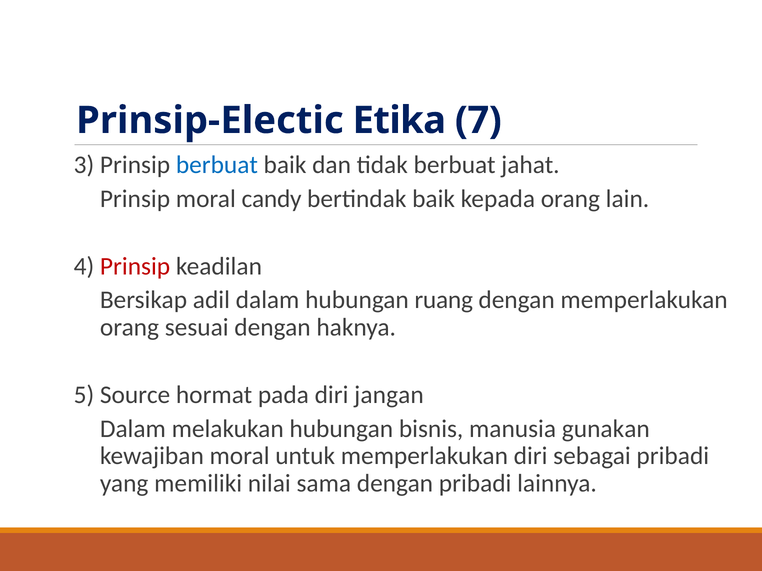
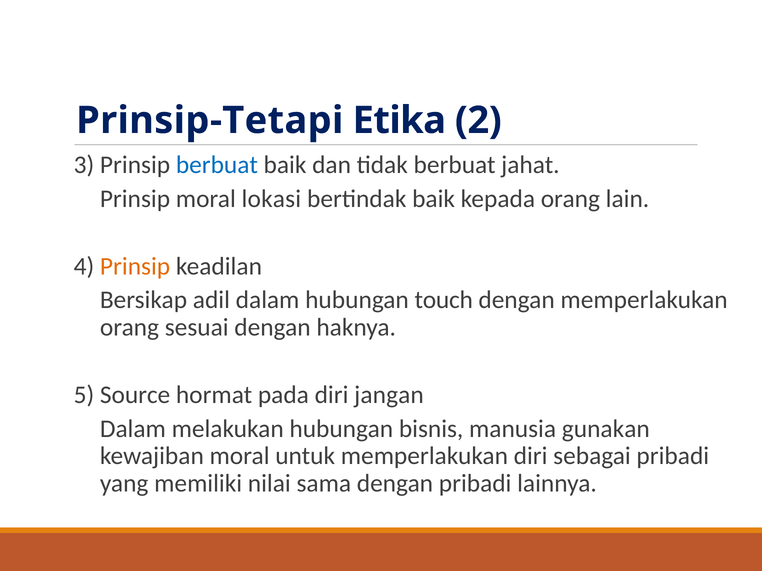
Prinsip-Electic: Prinsip-Electic -> Prinsip-Tetapi (210, 121)
7: 7 -> 2 (478, 121)
candy: candy -> lokasi (271, 199)
Prinsip colour: red -> orange (135, 267)
ruang: ruang -> touch (444, 300)
